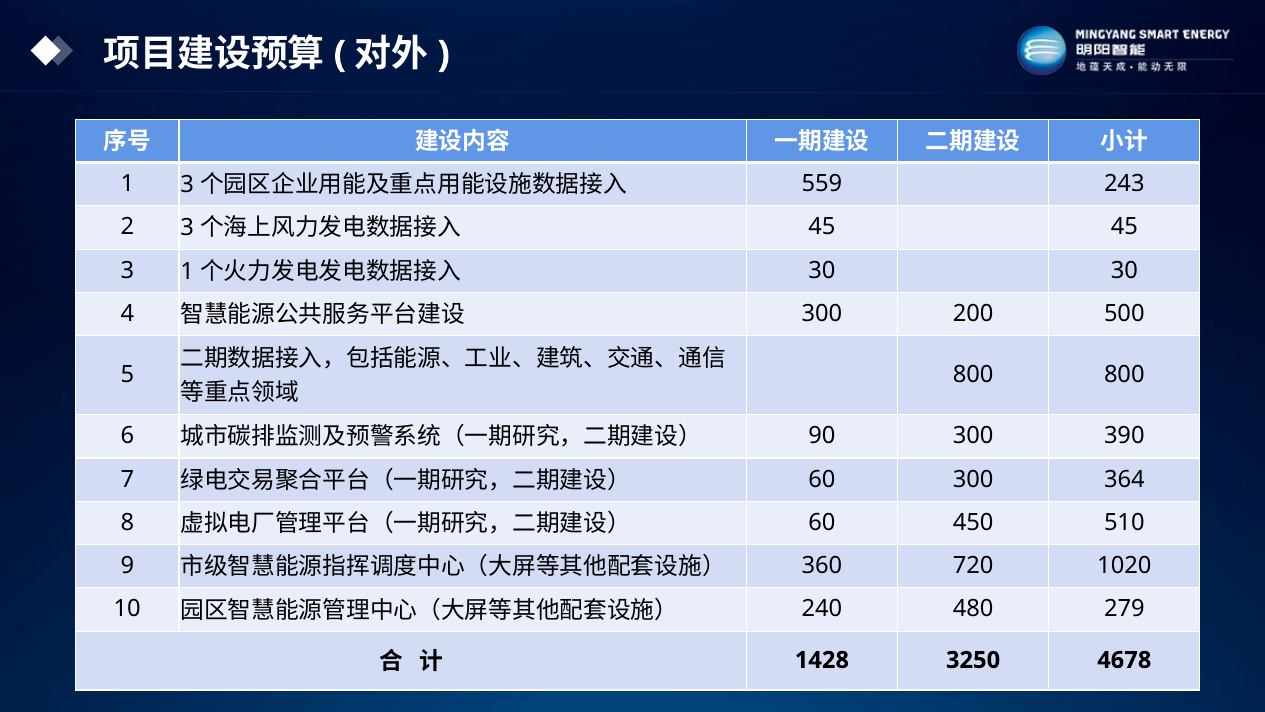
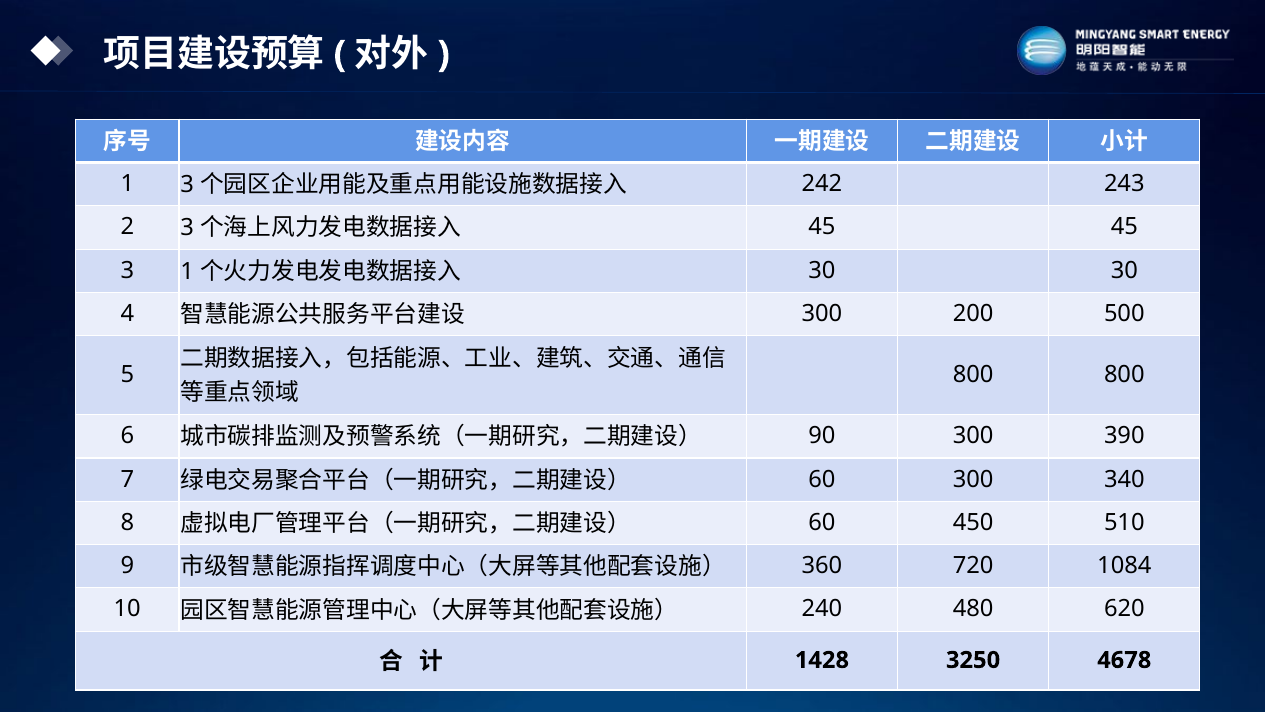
559: 559 -> 242 (822, 184)
364: 364 -> 340 (1124, 479)
1020: 1020 -> 1084 (1124, 565)
279: 279 -> 620 (1124, 609)
